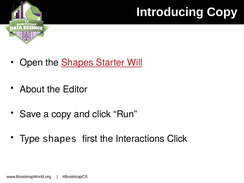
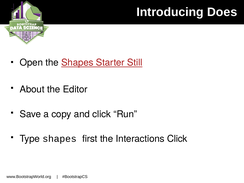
Introducing Copy: Copy -> Does (222, 12)
Will: Will -> Still (135, 63)
